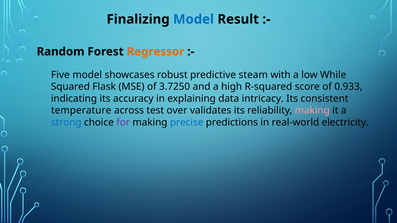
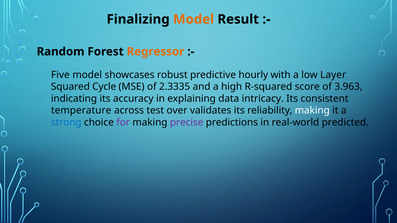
Model colour: blue -> orange (194, 19)
steam: steam -> hourly (253, 75)
While: While -> Layer (333, 75)
Flask: Flask -> Cycle (104, 87)
3.7250: 3.7250 -> 2.3335 (175, 87)
0.933: 0.933 -> 3.963 (348, 87)
making colour: pink -> white (312, 111)
precise colour: blue -> purple (187, 122)
electricity: electricity -> predicted (345, 122)
